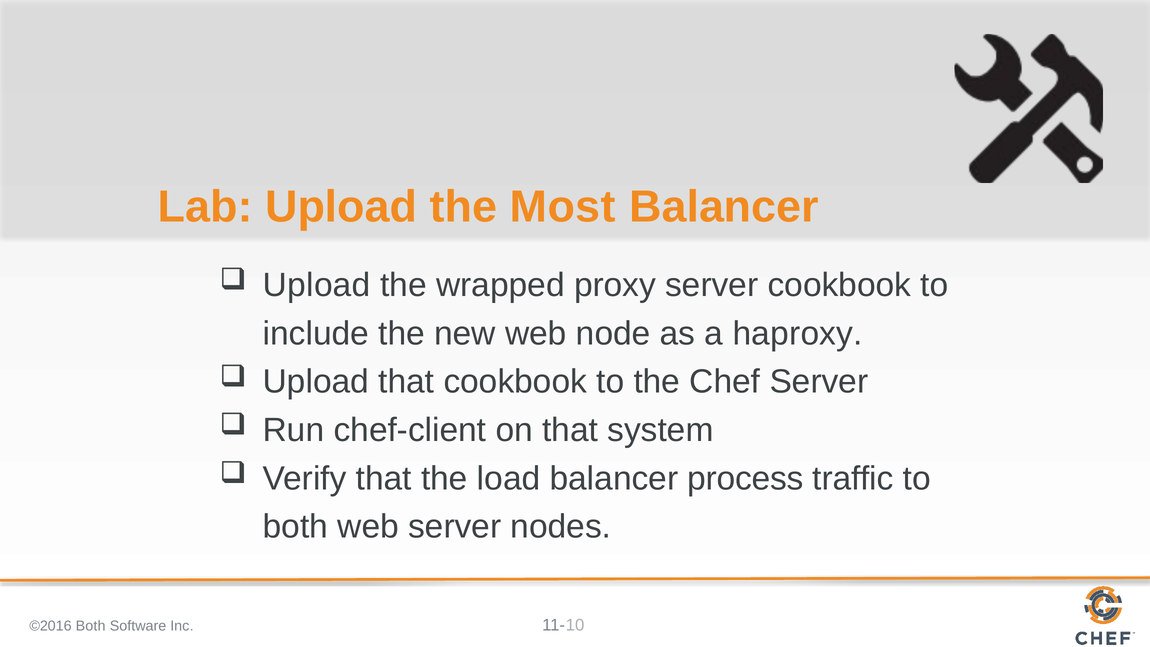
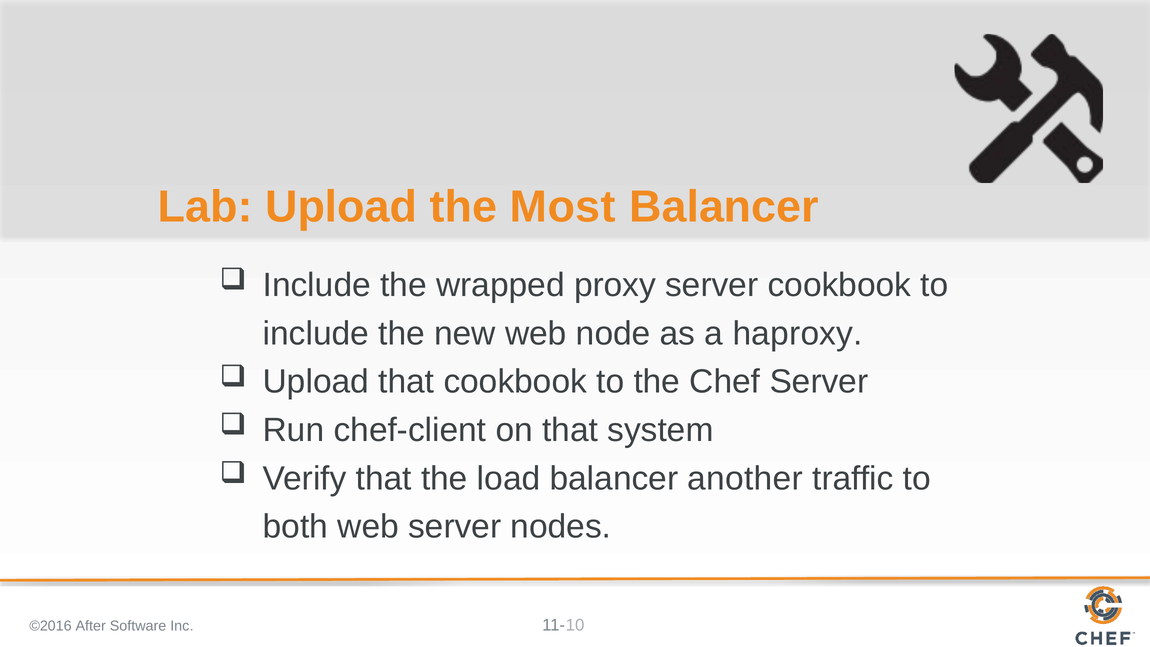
Upload: Upload -> Include (317, 285)
process: process -> another (745, 478)
©2016 Both: Both -> After (91, 626)
